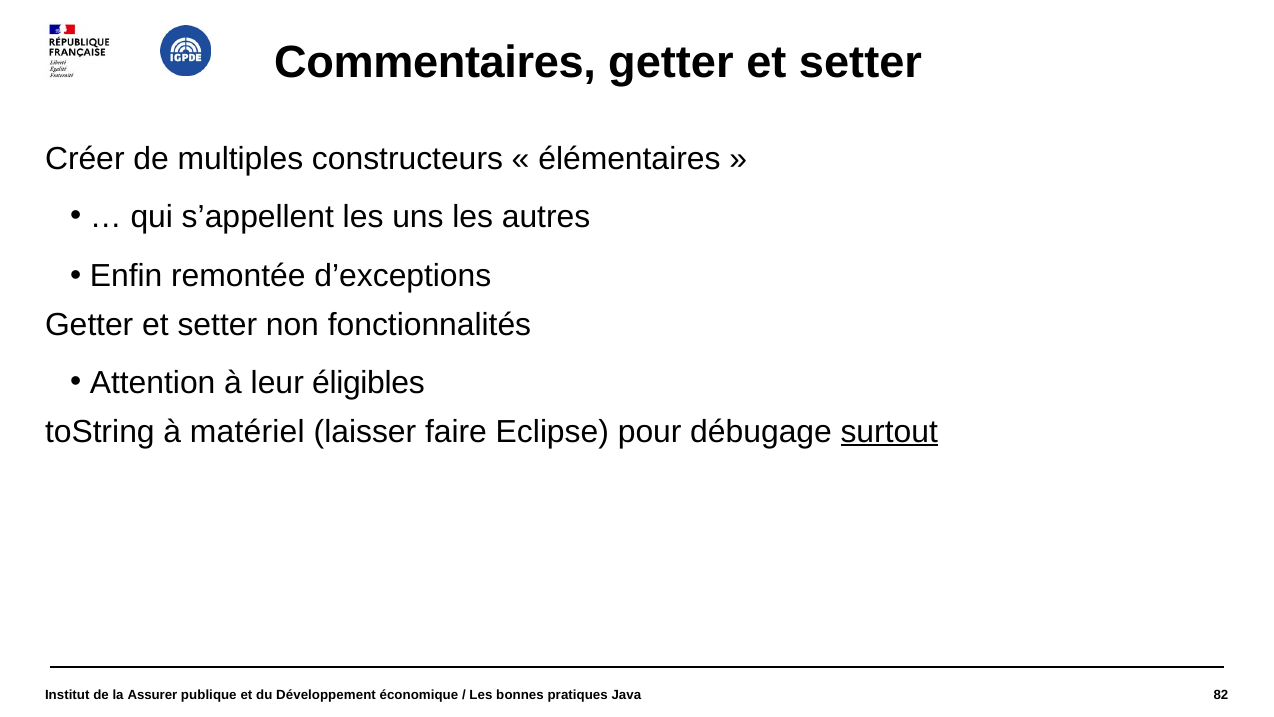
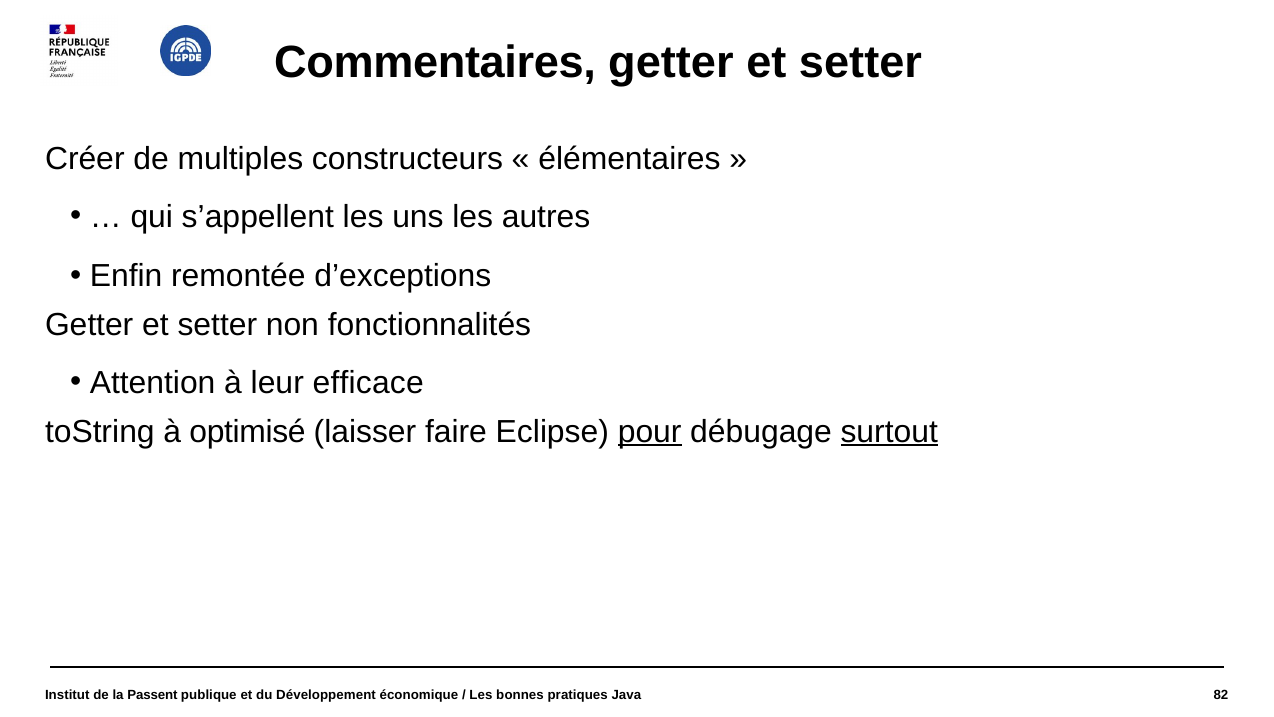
éligibles: éligibles -> efficace (368, 383)
matériel: matériel -> optimisé (248, 431)
pour underline: none -> present (650, 431)
Assurer: Assurer -> Passent (152, 695)
